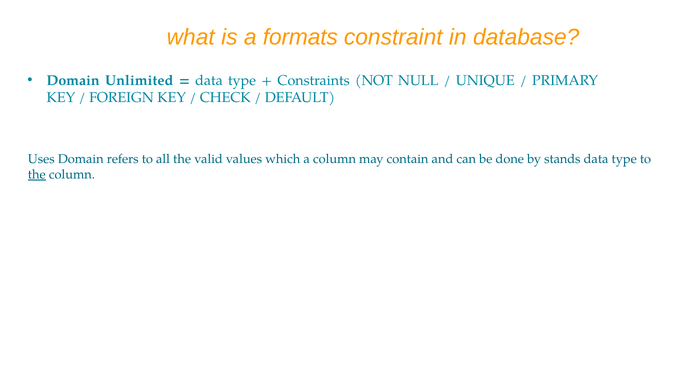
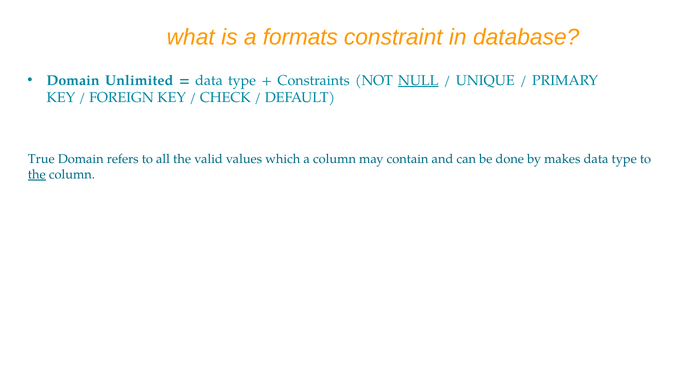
NULL underline: none -> present (418, 80)
Uses: Uses -> True (41, 159)
stands: stands -> makes (562, 159)
